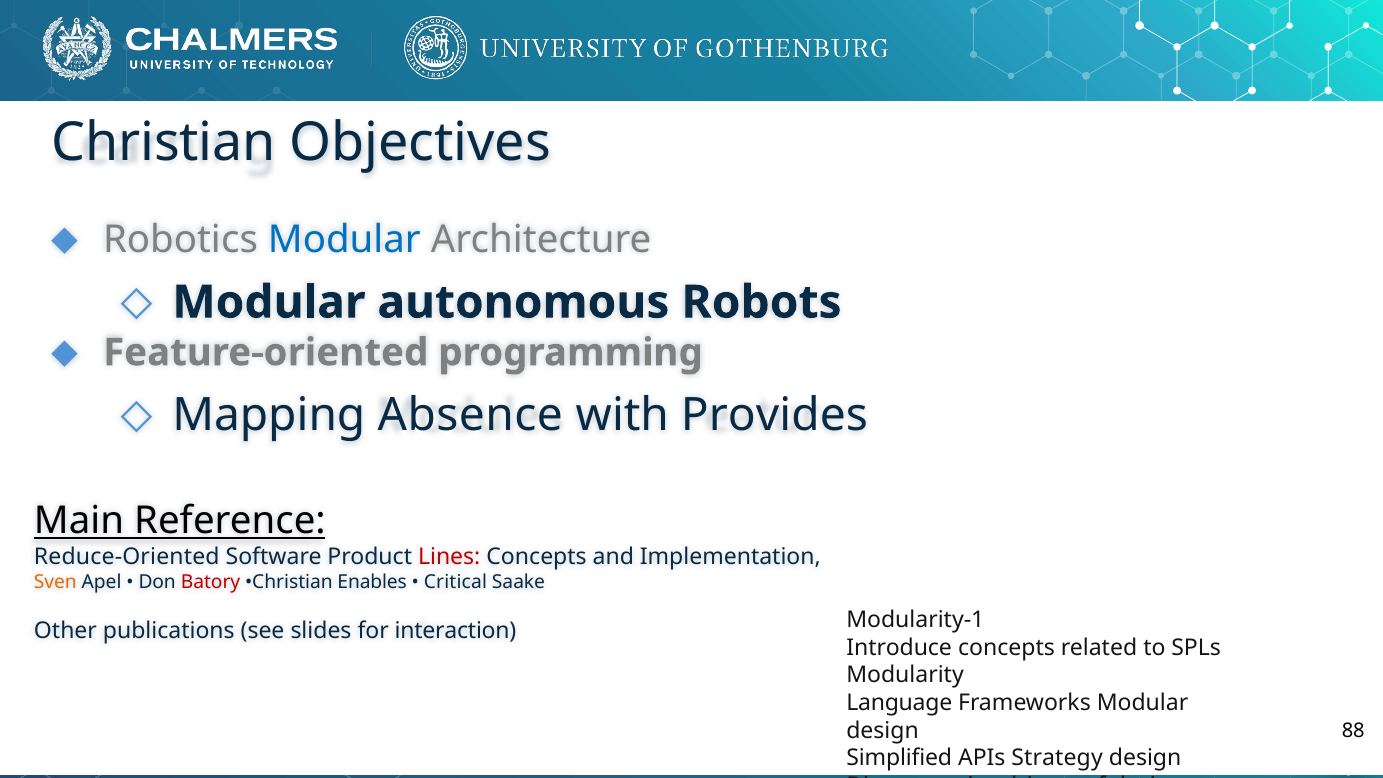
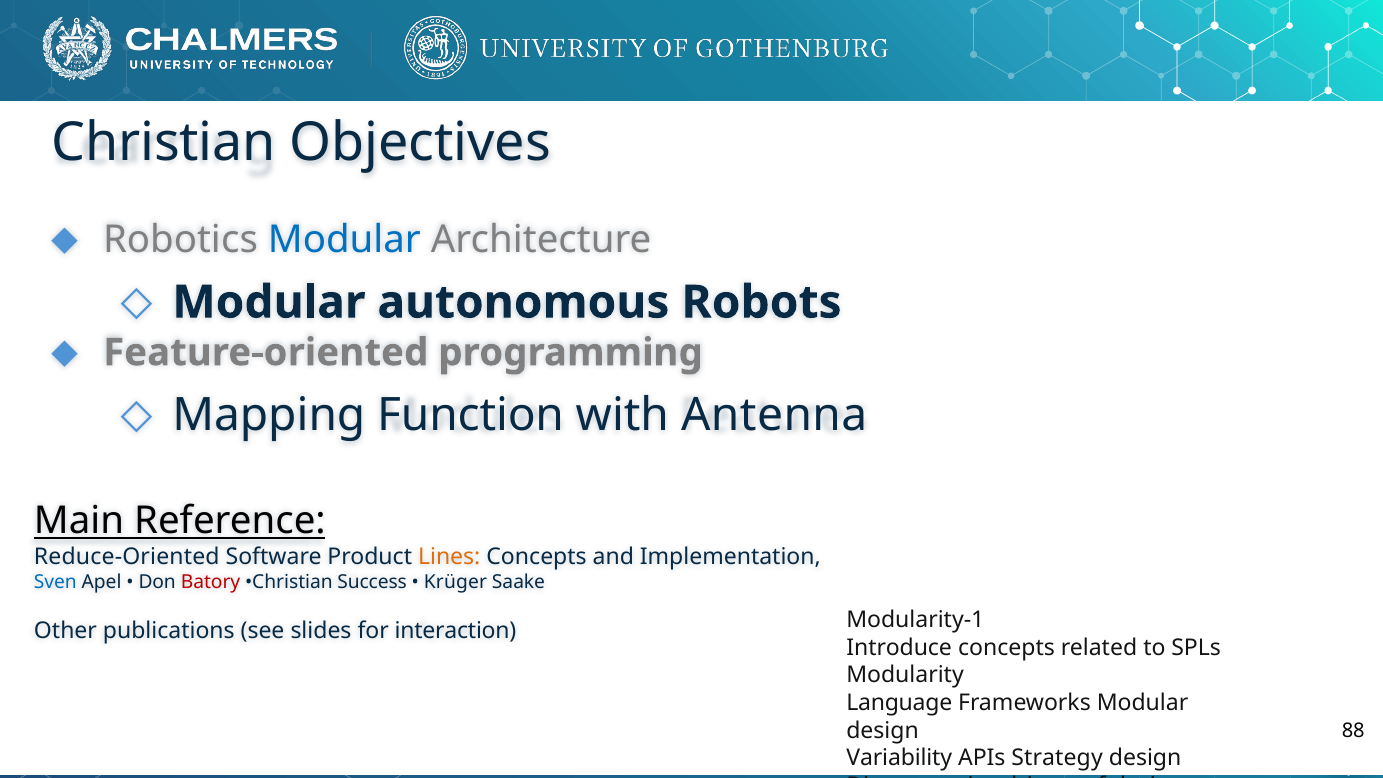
Absence: Absence -> Function (471, 415)
Provides: Provides -> Antenna (774, 415)
Lines colour: red -> orange (449, 557)
Sven colour: orange -> blue (55, 582)
Enables: Enables -> Success (372, 582)
Critical: Critical -> Krüger (455, 582)
Simplified: Simplified -> Variability (899, 758)
